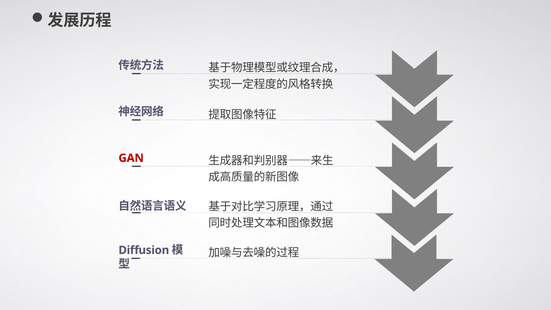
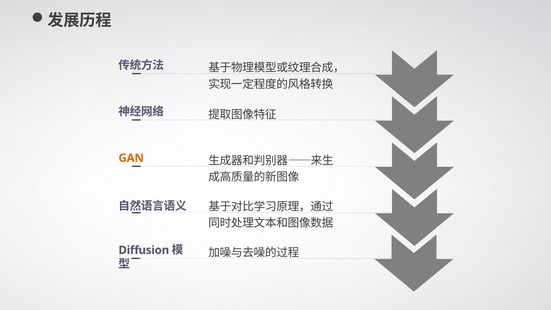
GAN colour: red -> orange (131, 158)
